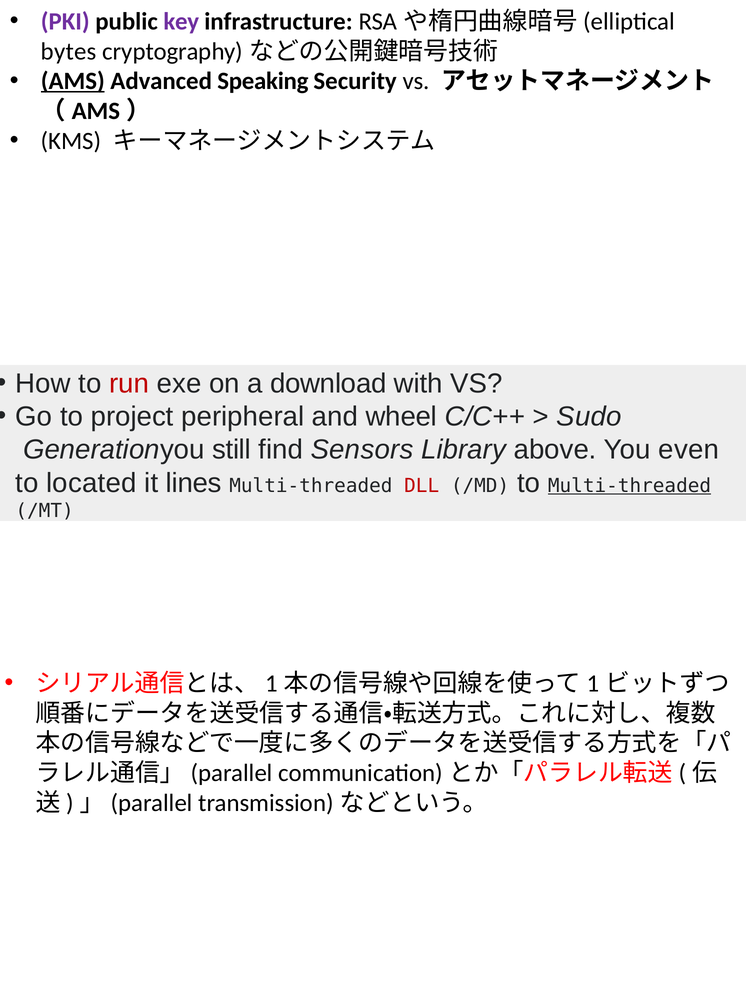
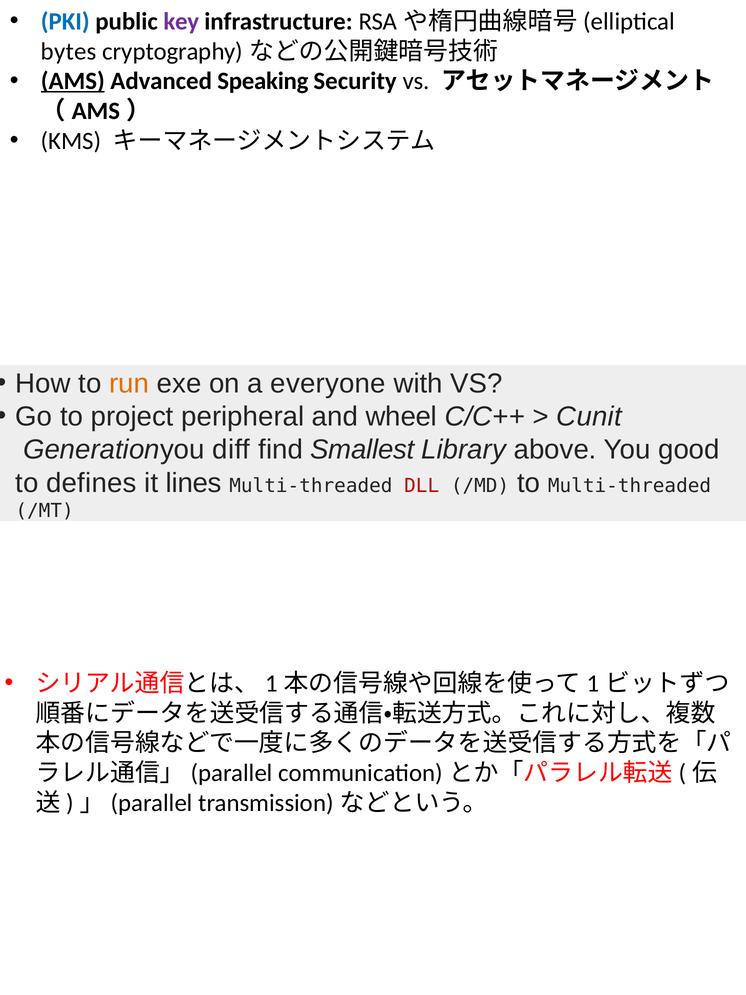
PKI colour: purple -> blue (65, 22)
run colour: red -> orange (129, 383)
download: download -> everyone (328, 383)
Sudo: Sudo -> Cunit (589, 417)
still: still -> diff (231, 450)
Sensors: Sensors -> Smallest (362, 450)
even: even -> good (689, 450)
located: located -> defines (91, 483)
Multi-threaded underline: present -> none (630, 486)
